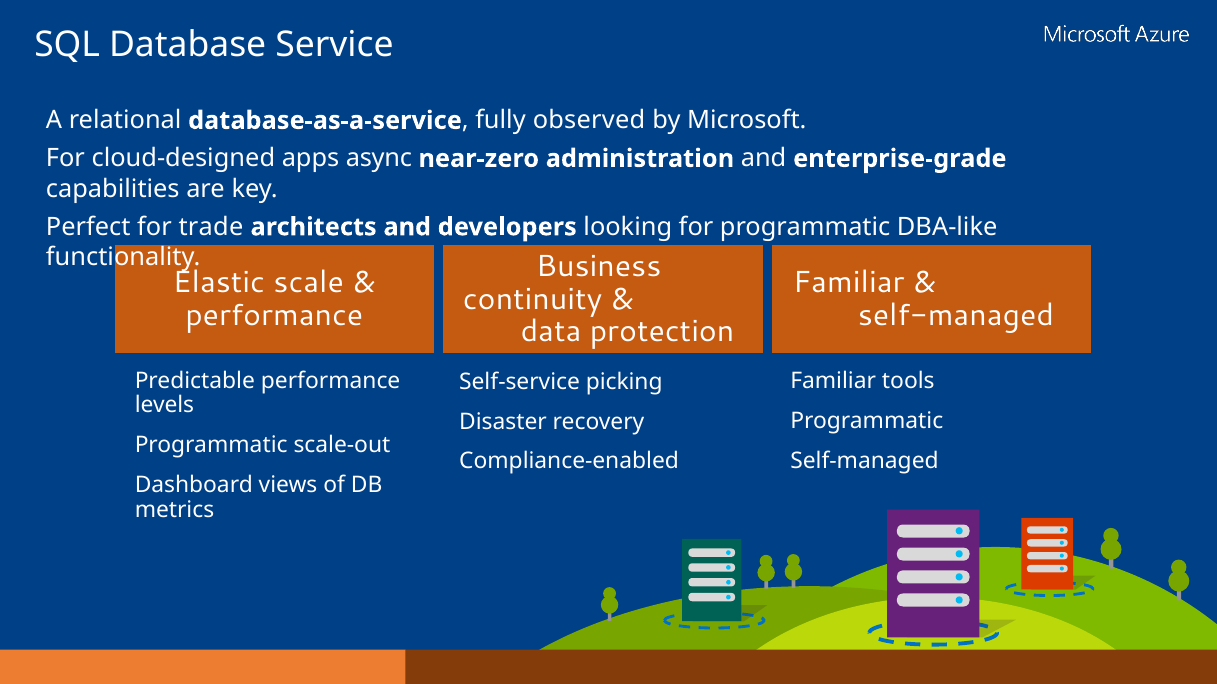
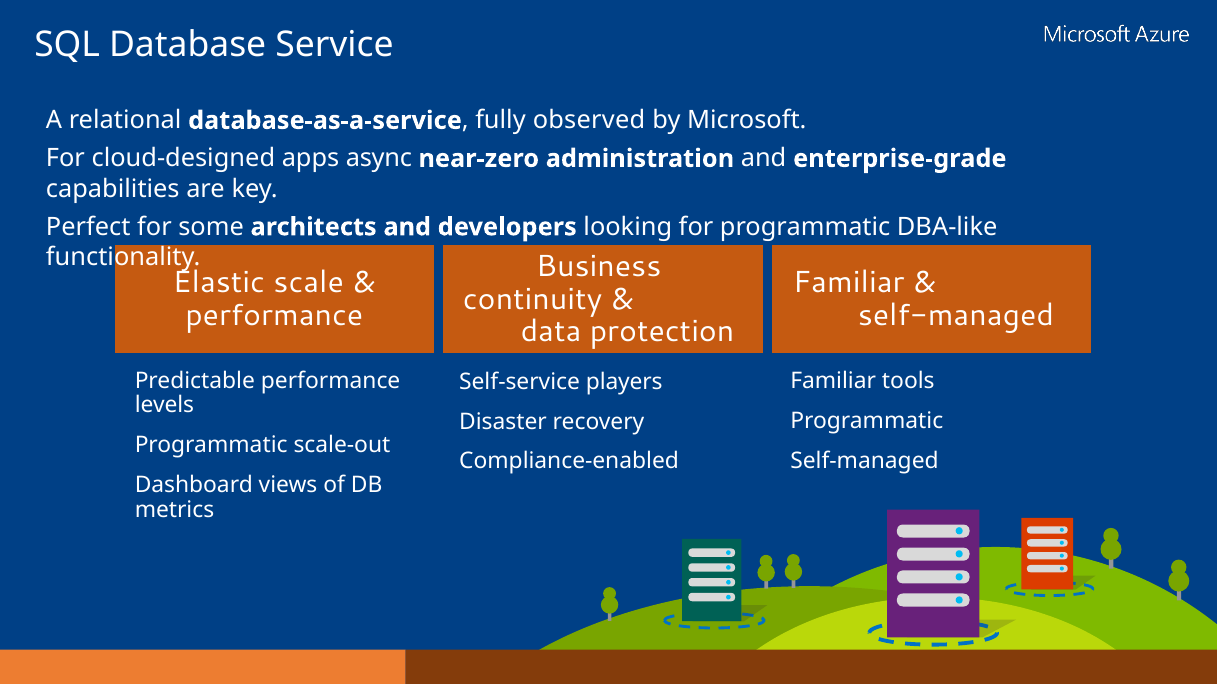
trade: trade -> some (211, 227)
picking: picking -> players (624, 382)
